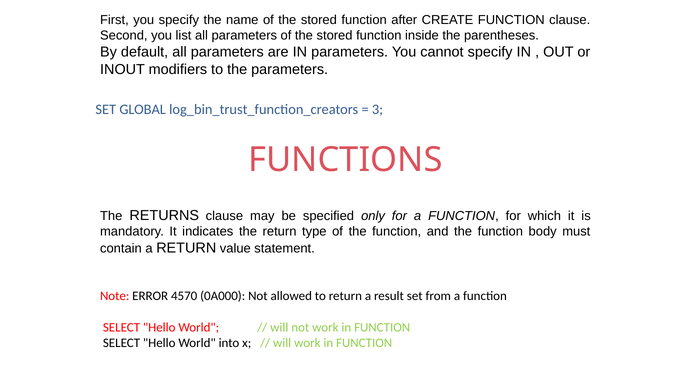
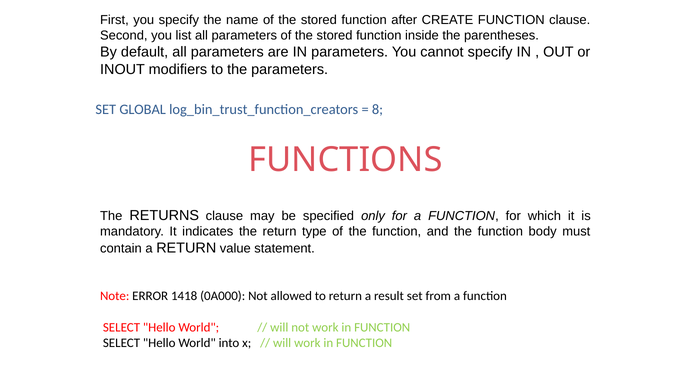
3: 3 -> 8 (377, 109)
4570: 4570 -> 1418 (184, 296)
